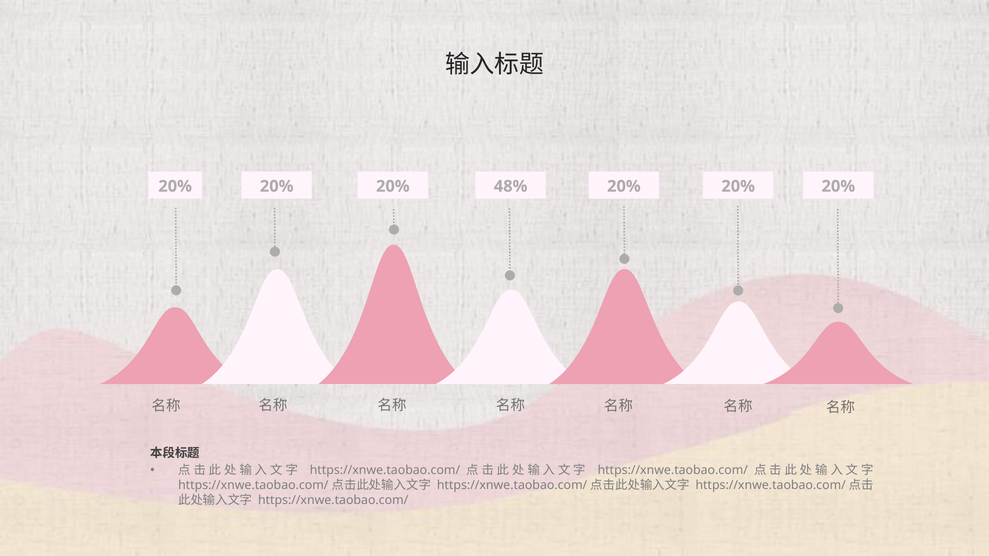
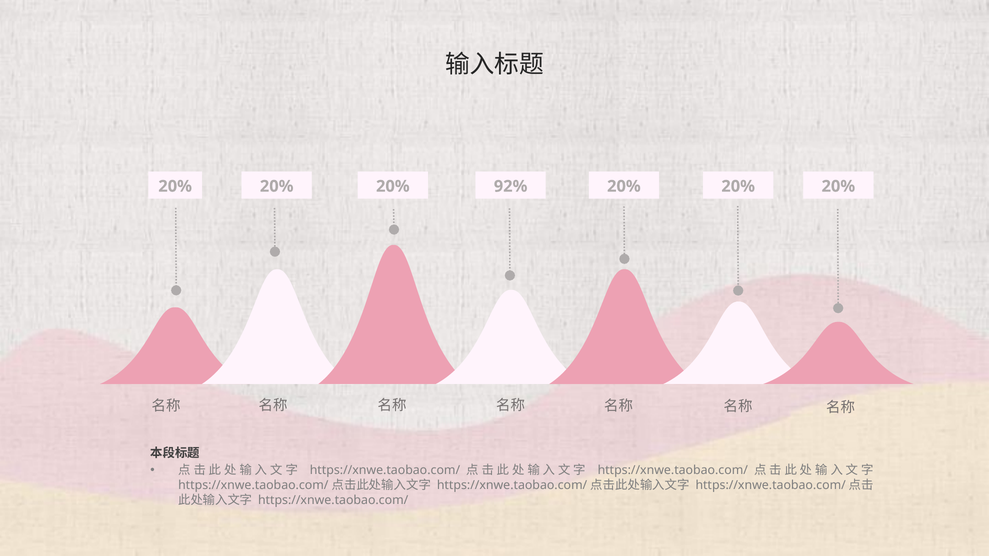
48%: 48% -> 92% (511, 186)
